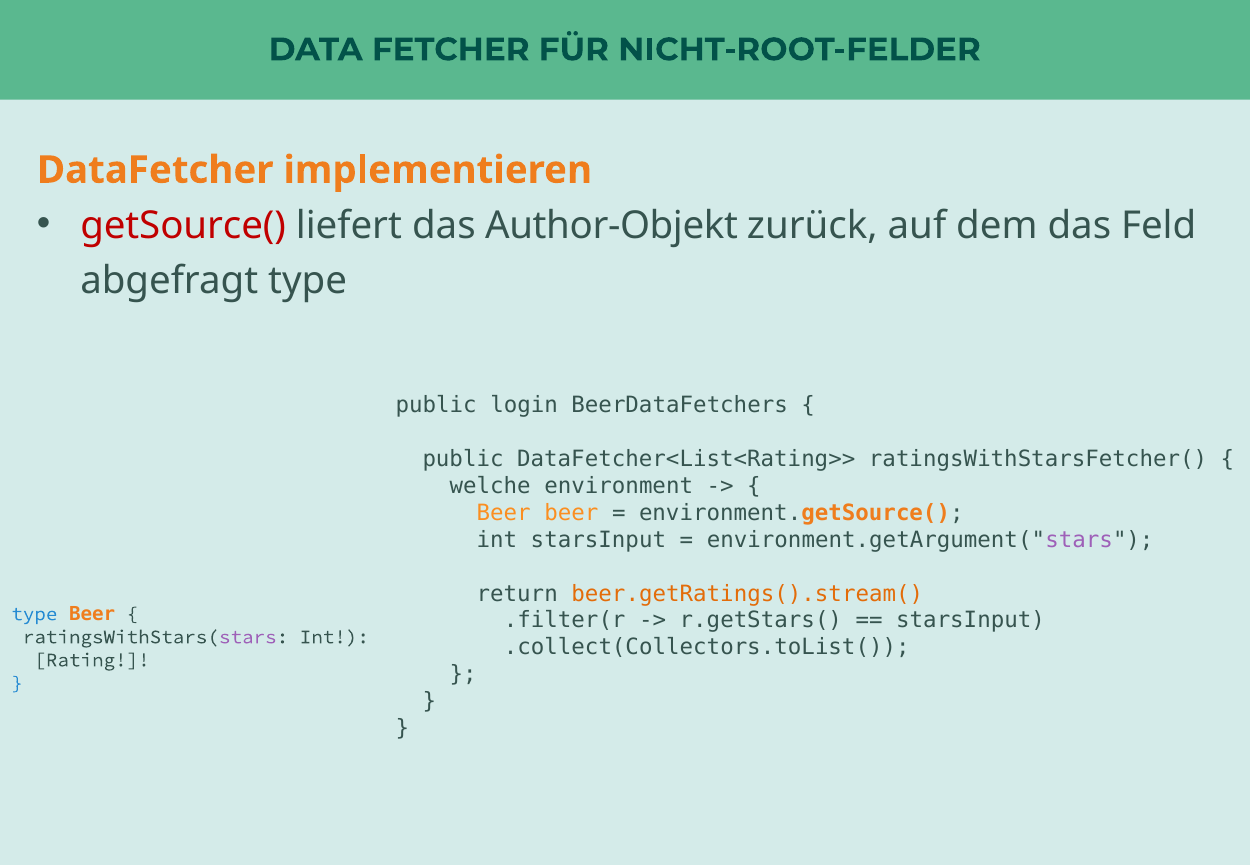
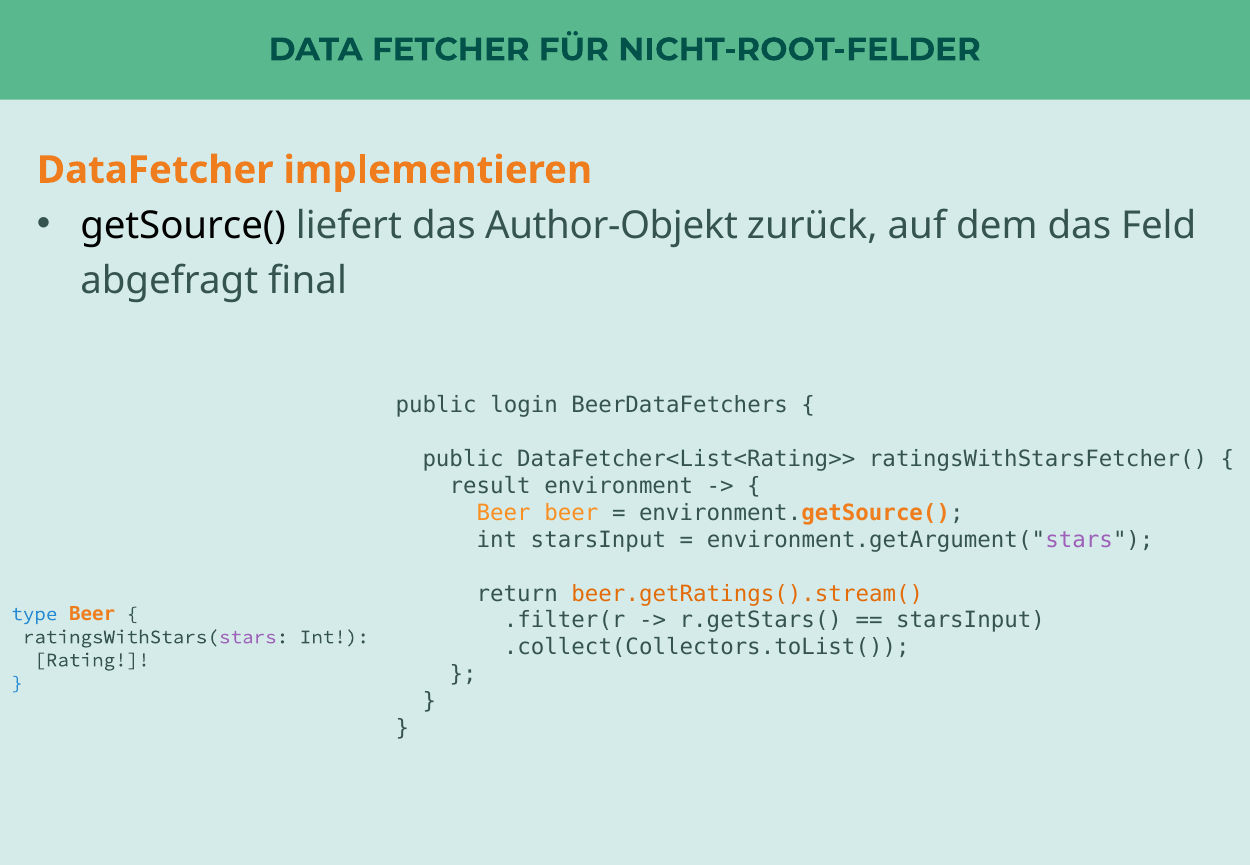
getSource( colour: red -> black (183, 226)
abgefragt type: type -> final (308, 281)
welche: welche -> result (490, 486)
